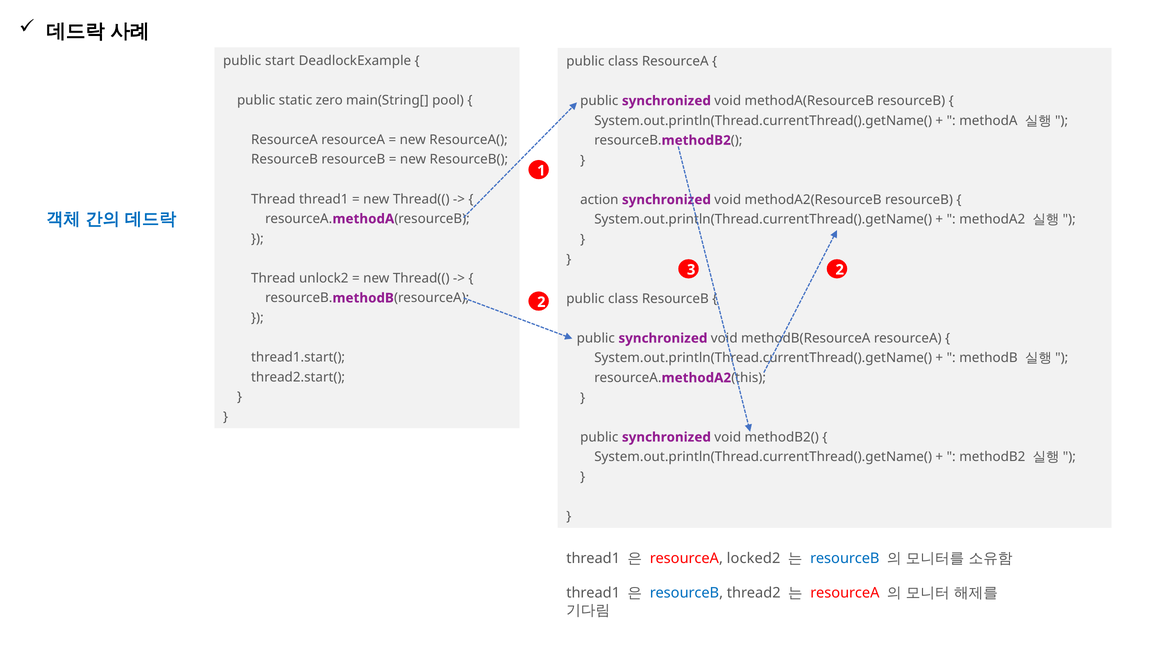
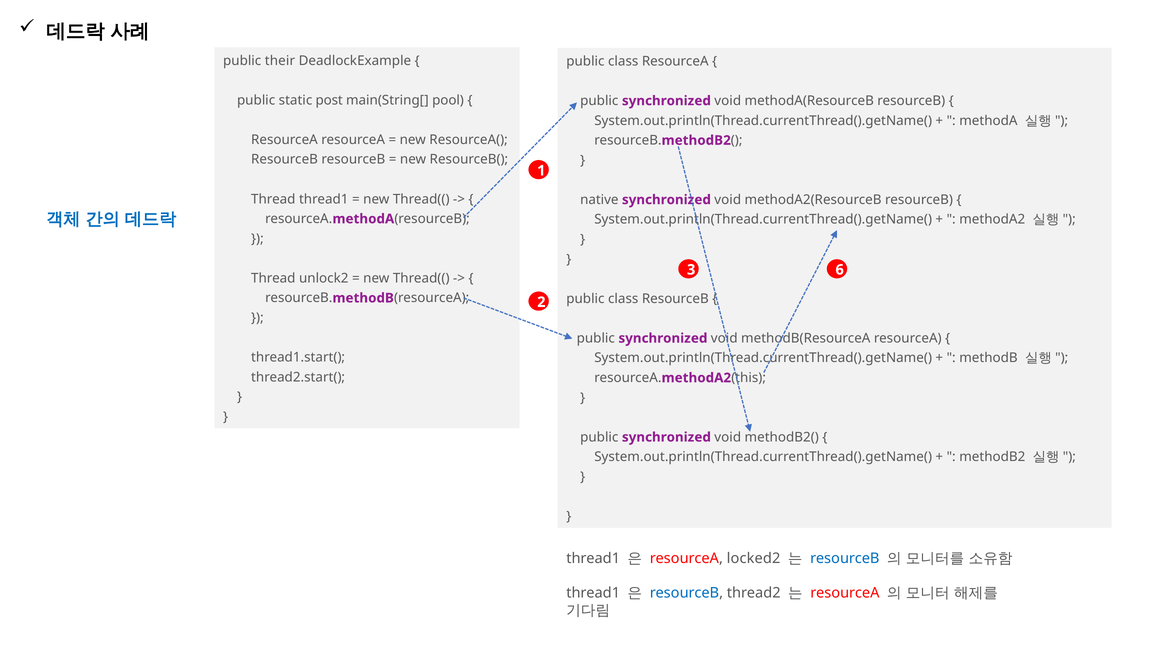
start: start -> their (280, 61)
zero: zero -> post (329, 100)
action: action -> native (599, 200)
3 2: 2 -> 6 (840, 270)
